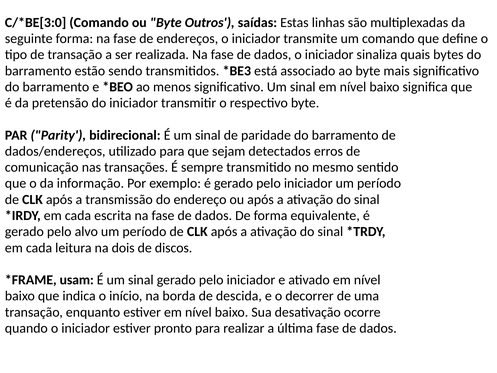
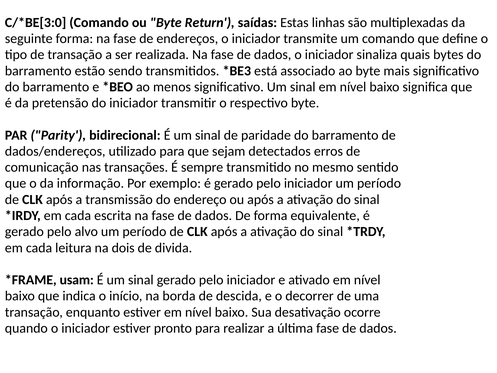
Outros: Outros -> Return (210, 22)
discos: discos -> divida (174, 248)
